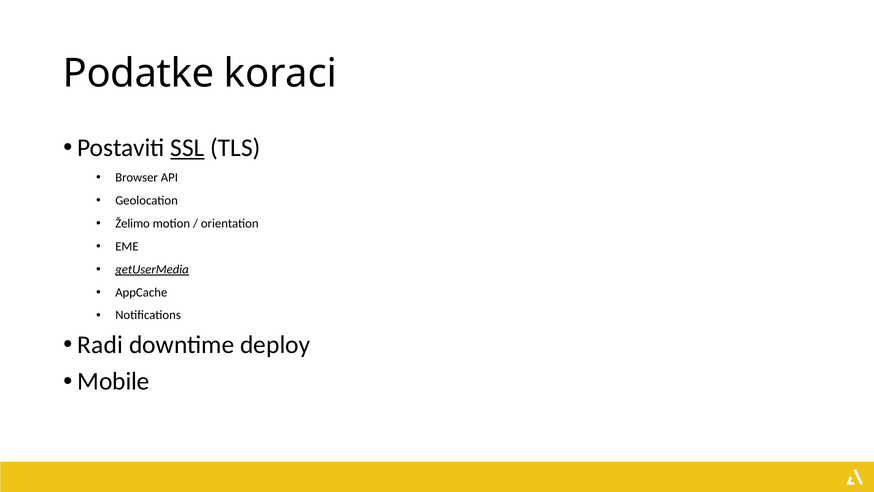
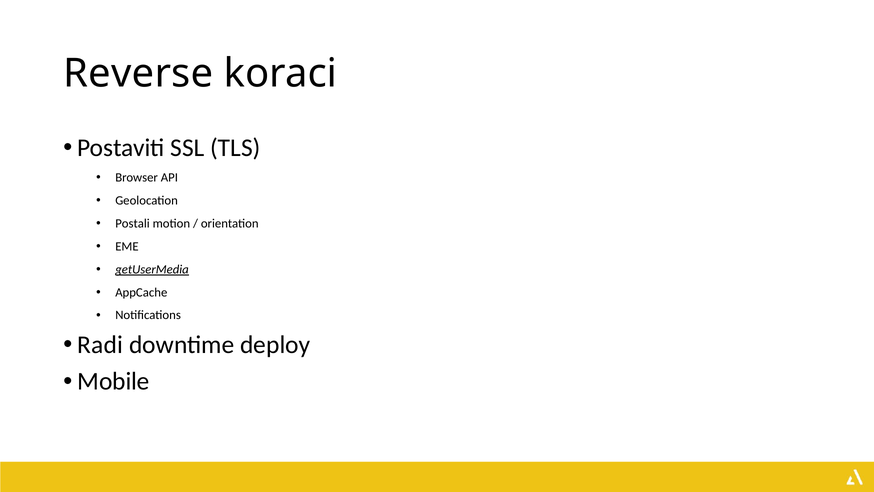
Podatke: Podatke -> Reverse (138, 73)
SSL underline: present -> none (187, 148)
Želimo: Želimo -> Postali (133, 223)
